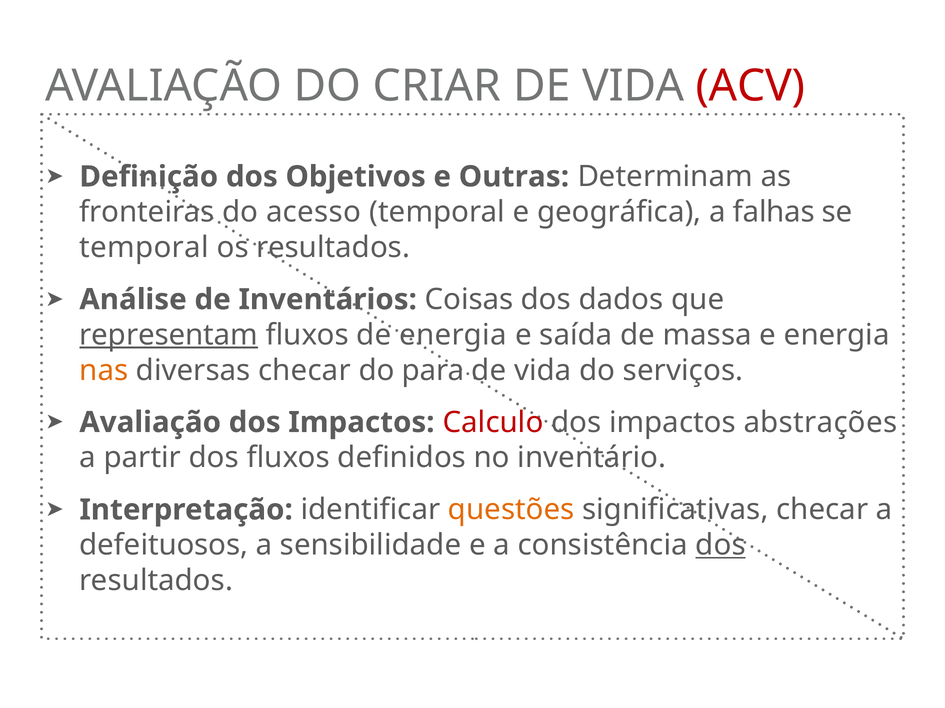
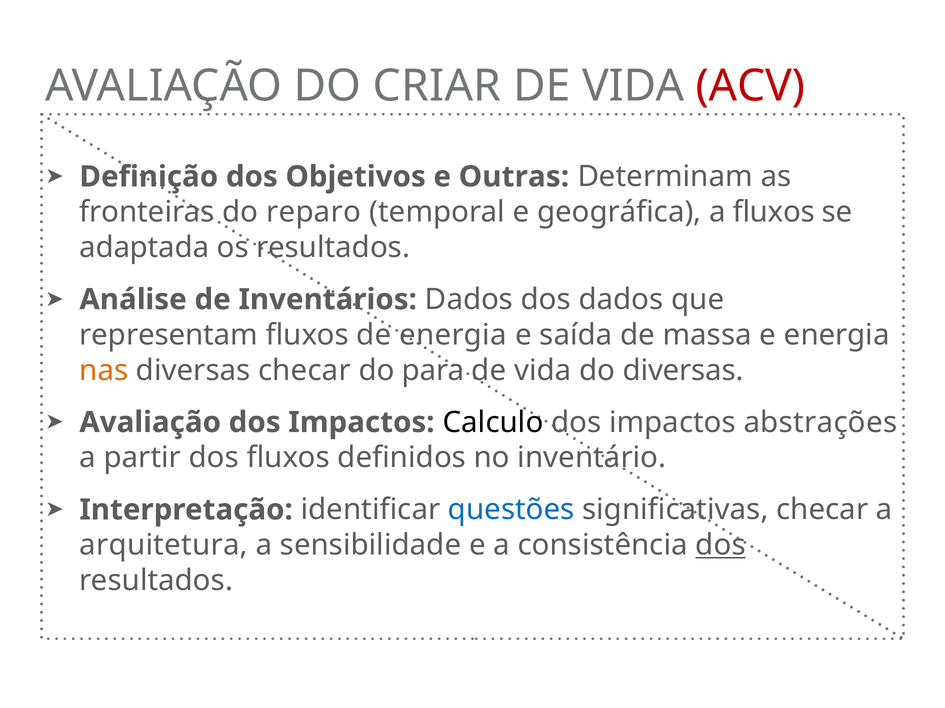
acesso: acesso -> reparo (314, 212)
a falhas: falhas -> fluxos (774, 212)
temporal: temporal -> adaptada (144, 248)
Inventários Coisas: Coisas -> Dados (469, 300)
representam underline: present -> none (169, 335)
do serviços: serviços -> diversas (683, 371)
Calculo colour: red -> black (493, 423)
questões colour: orange -> blue (511, 510)
defeituosos: defeituosos -> arquitetura (164, 546)
